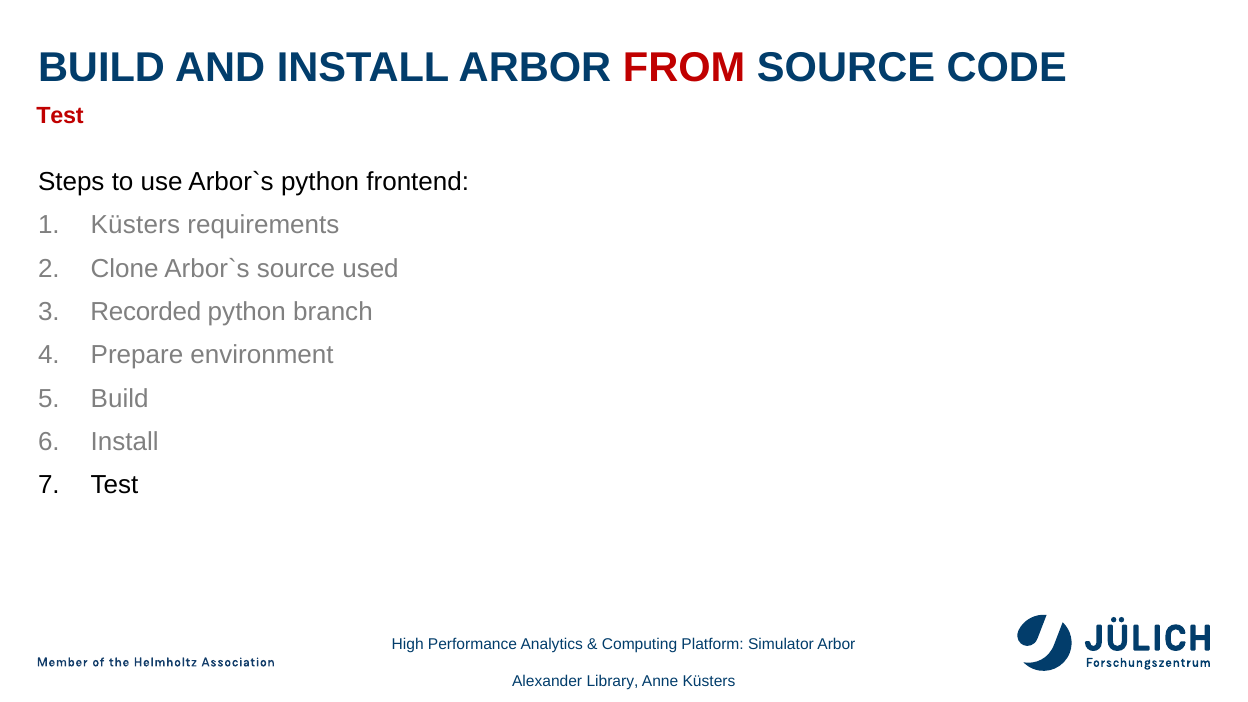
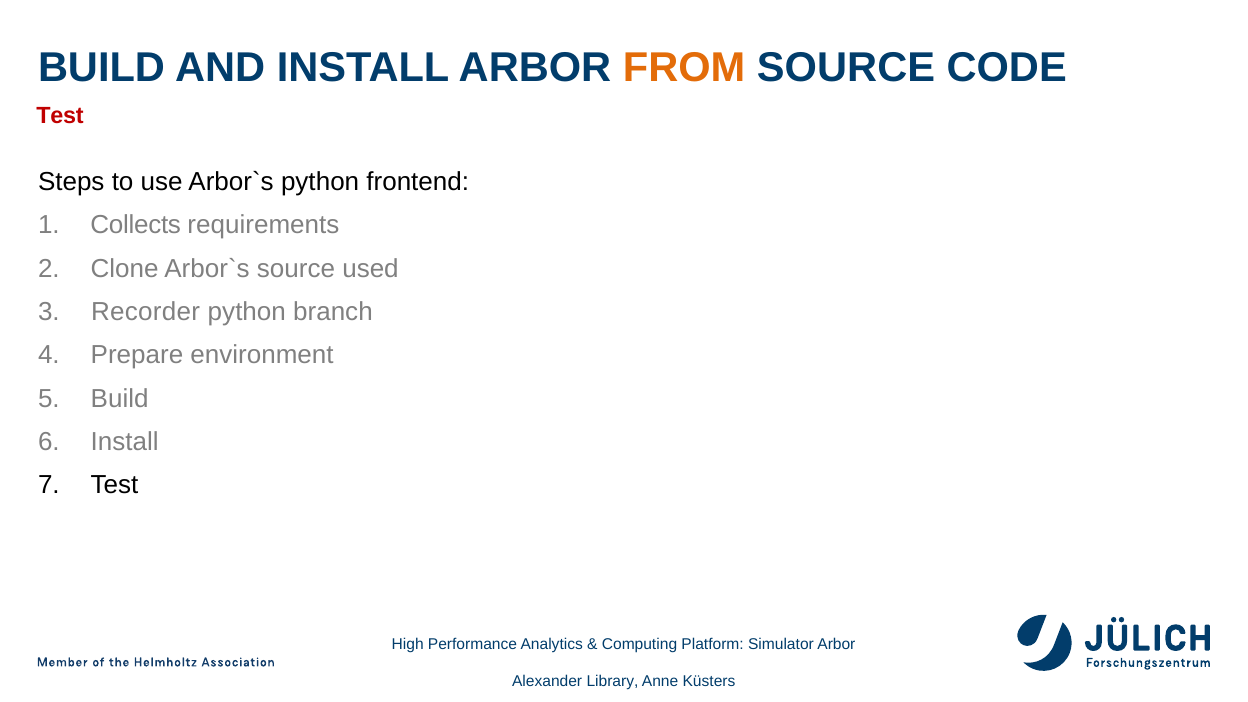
FROM colour: red -> orange (684, 68)
Küsters: Küsters -> Collects (136, 225)
Recorded: Recorded -> Recorder (146, 312)
